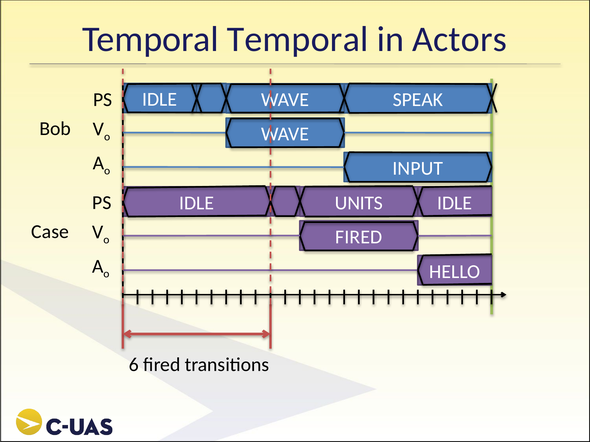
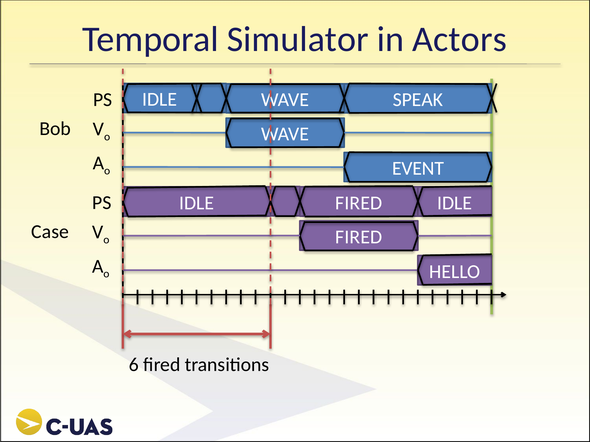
Temporal Temporal: Temporal -> Simulator (298, 39)
INPUT: INPUT -> EVENT (418, 169)
UNITS: UNITS -> FIRED (359, 203)
